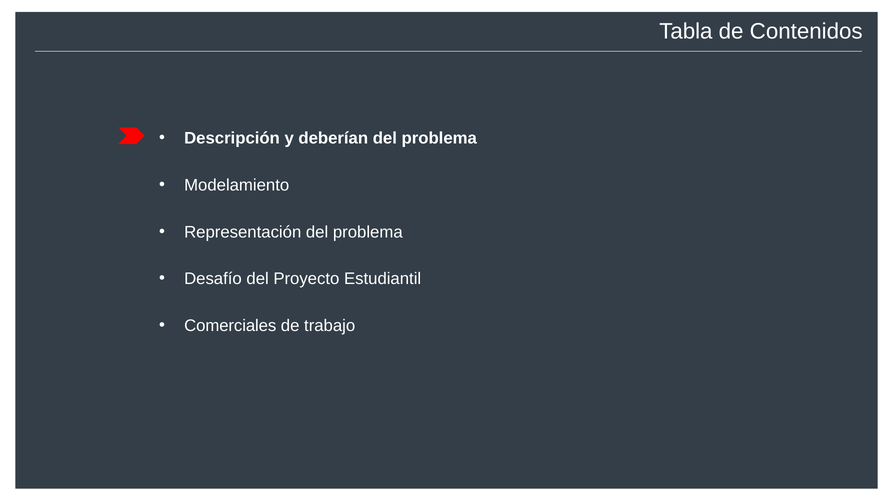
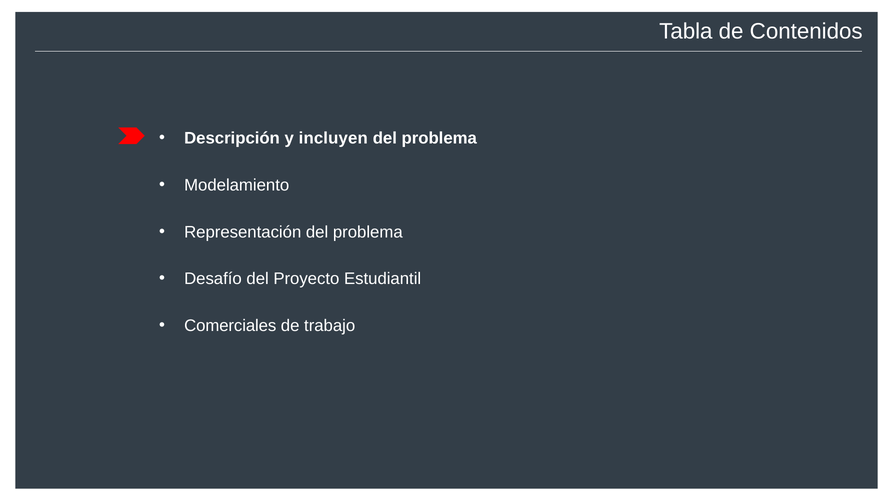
deberían: deberían -> incluyen (333, 138)
